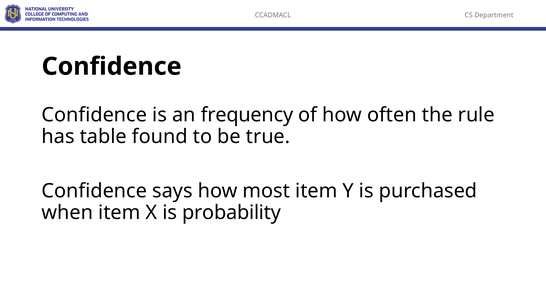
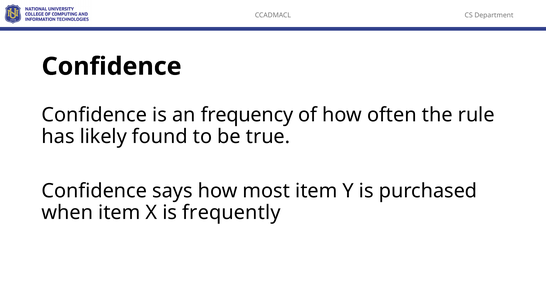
table: table -> likely (103, 137)
probability: probability -> frequently (231, 213)
